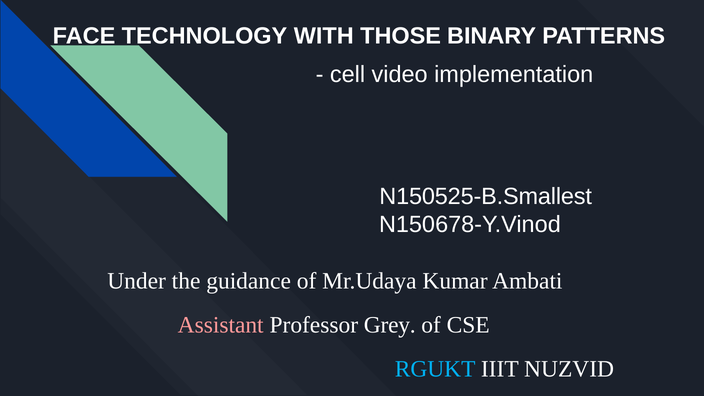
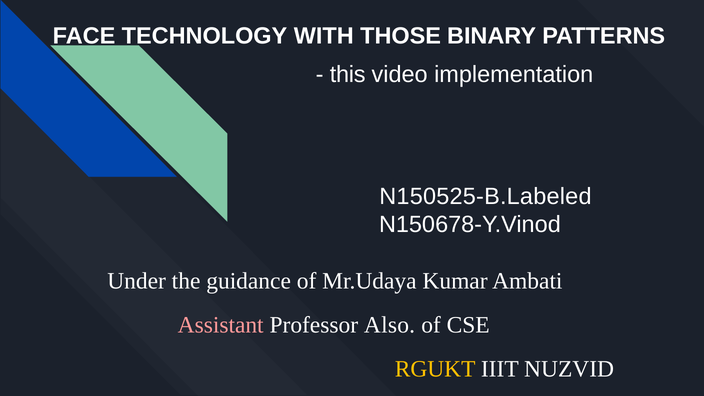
cell: cell -> this (348, 75)
N150525-B.Smallest: N150525-B.Smallest -> N150525-B.Labeled (485, 196)
Grey: Grey -> Also (390, 325)
RGUKT colour: light blue -> yellow (435, 369)
